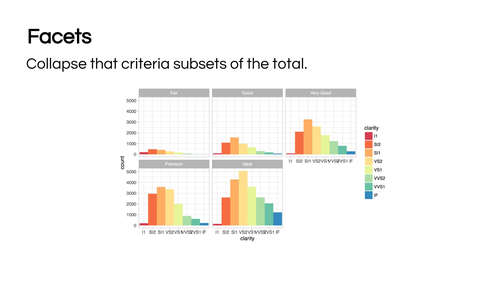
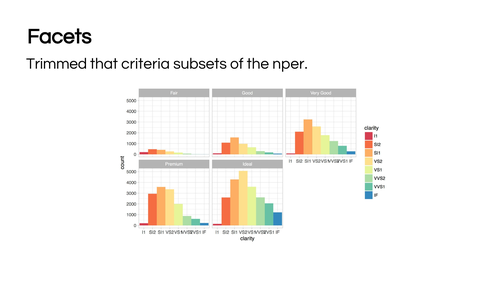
Collapse: Collapse -> Trimmed (57, 64)
total: total -> nper (290, 64)
